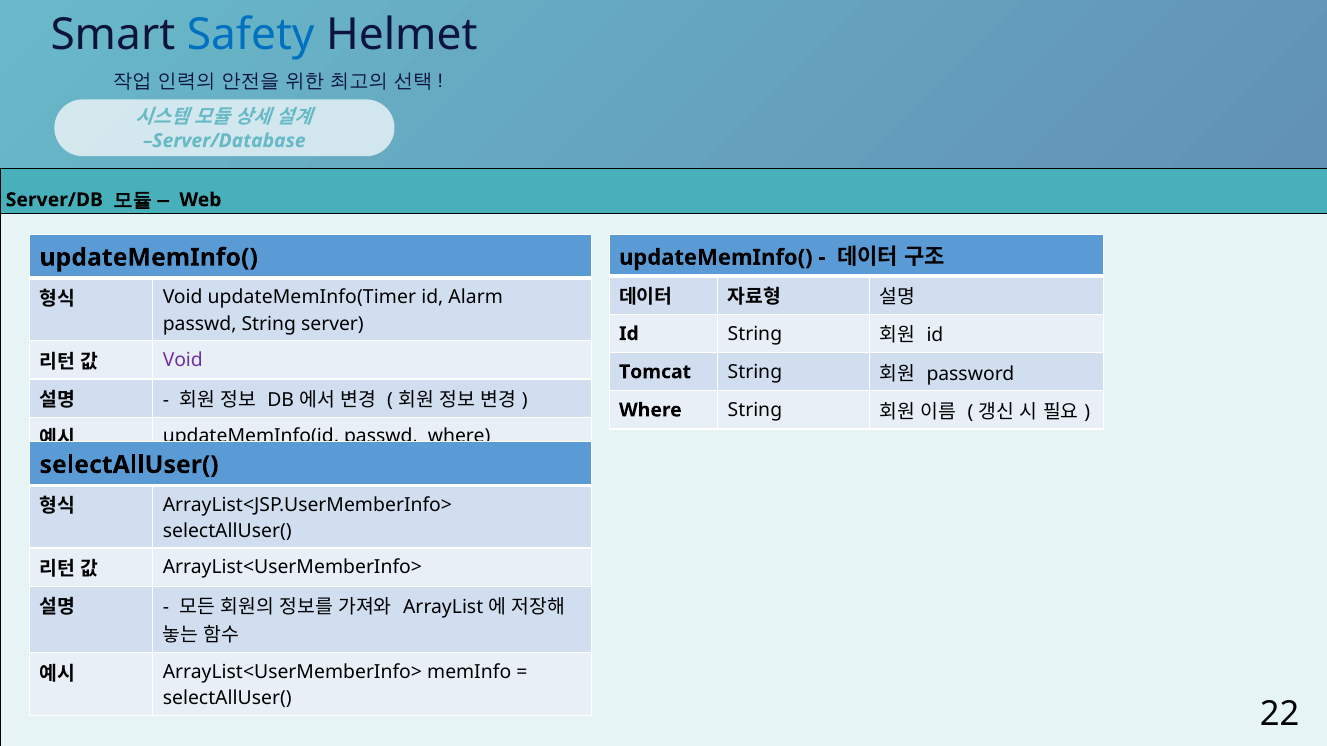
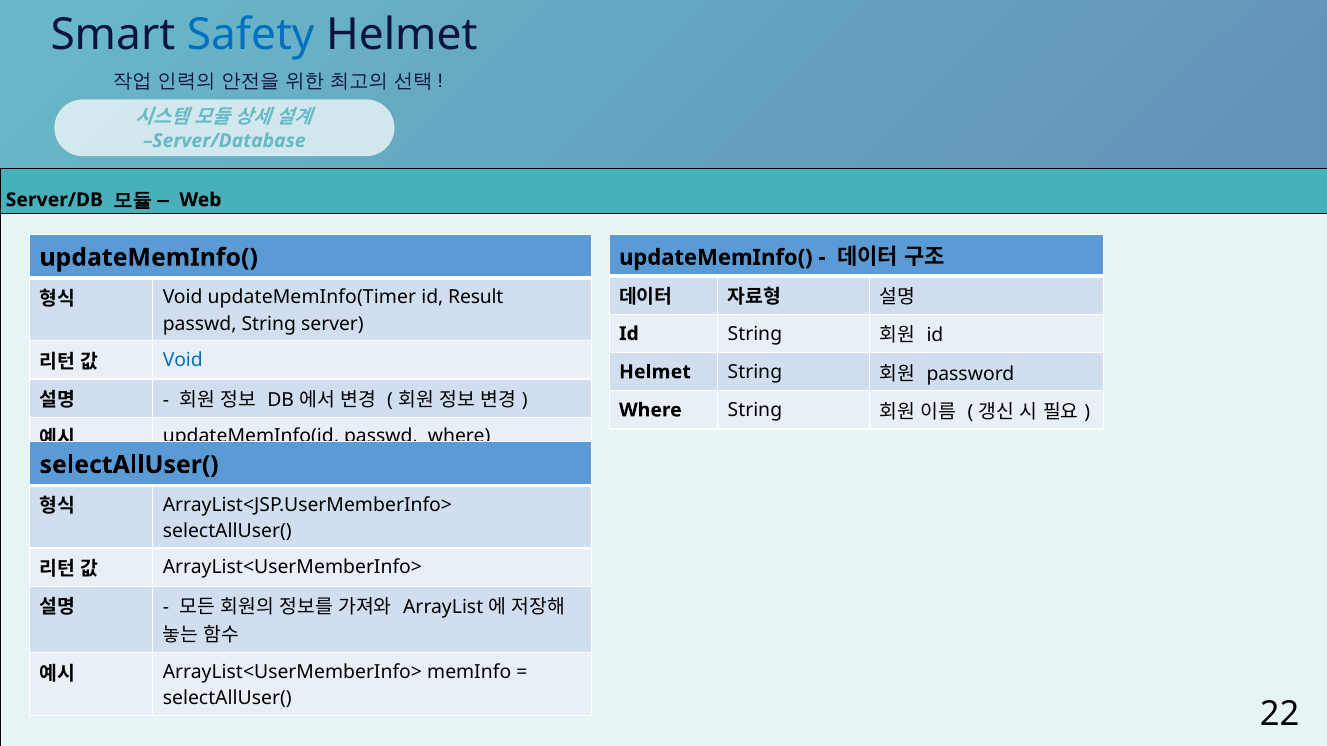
Alarm: Alarm -> Result (476, 298)
Void colour: purple -> blue (183, 360)
Tomcat: Tomcat -> Helmet (655, 372)
